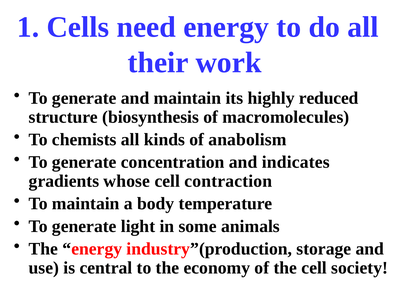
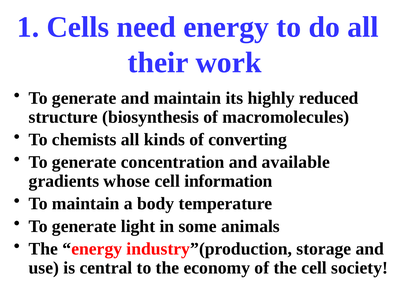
anabolism: anabolism -> converting (248, 140)
indicates: indicates -> available (296, 162)
contraction: contraction -> information (228, 181)
